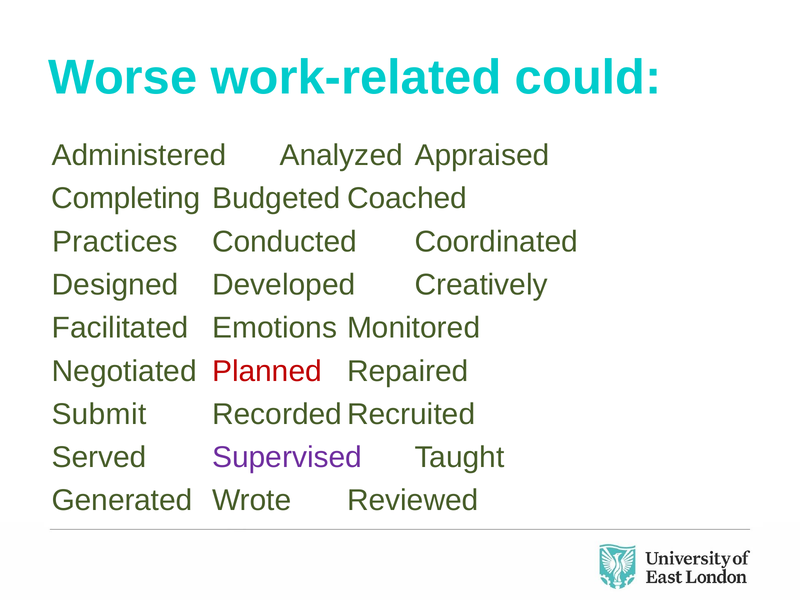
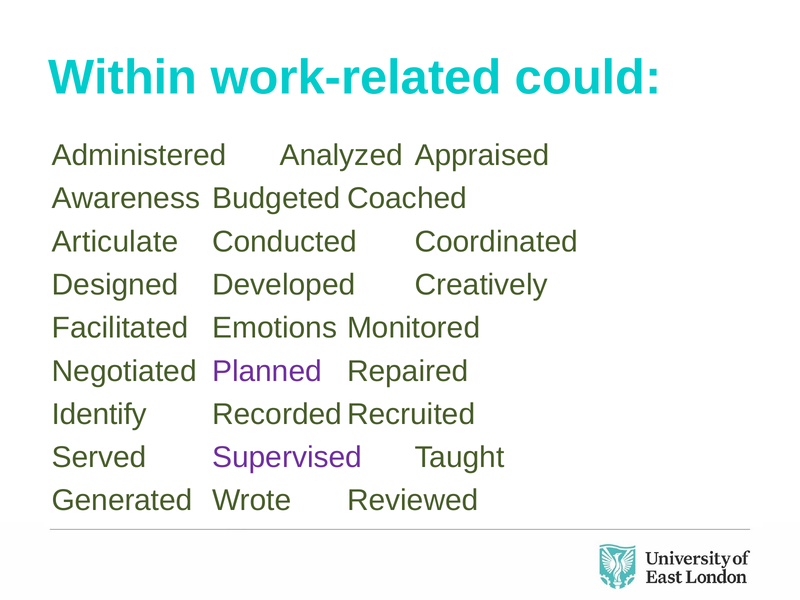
Worse: Worse -> Within (123, 77)
Completing: Completing -> Awareness (126, 199)
Practices: Practices -> Articulate (115, 242)
Planned colour: red -> purple (267, 371)
Submit: Submit -> Identify (99, 414)
